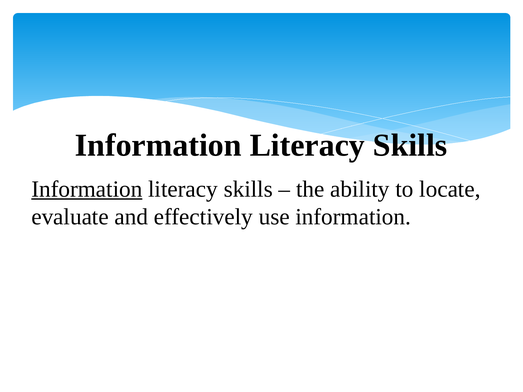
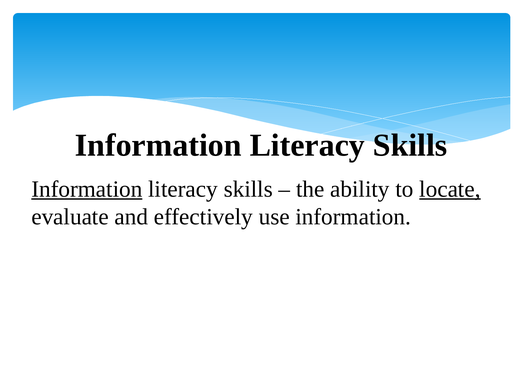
locate underline: none -> present (450, 189)
